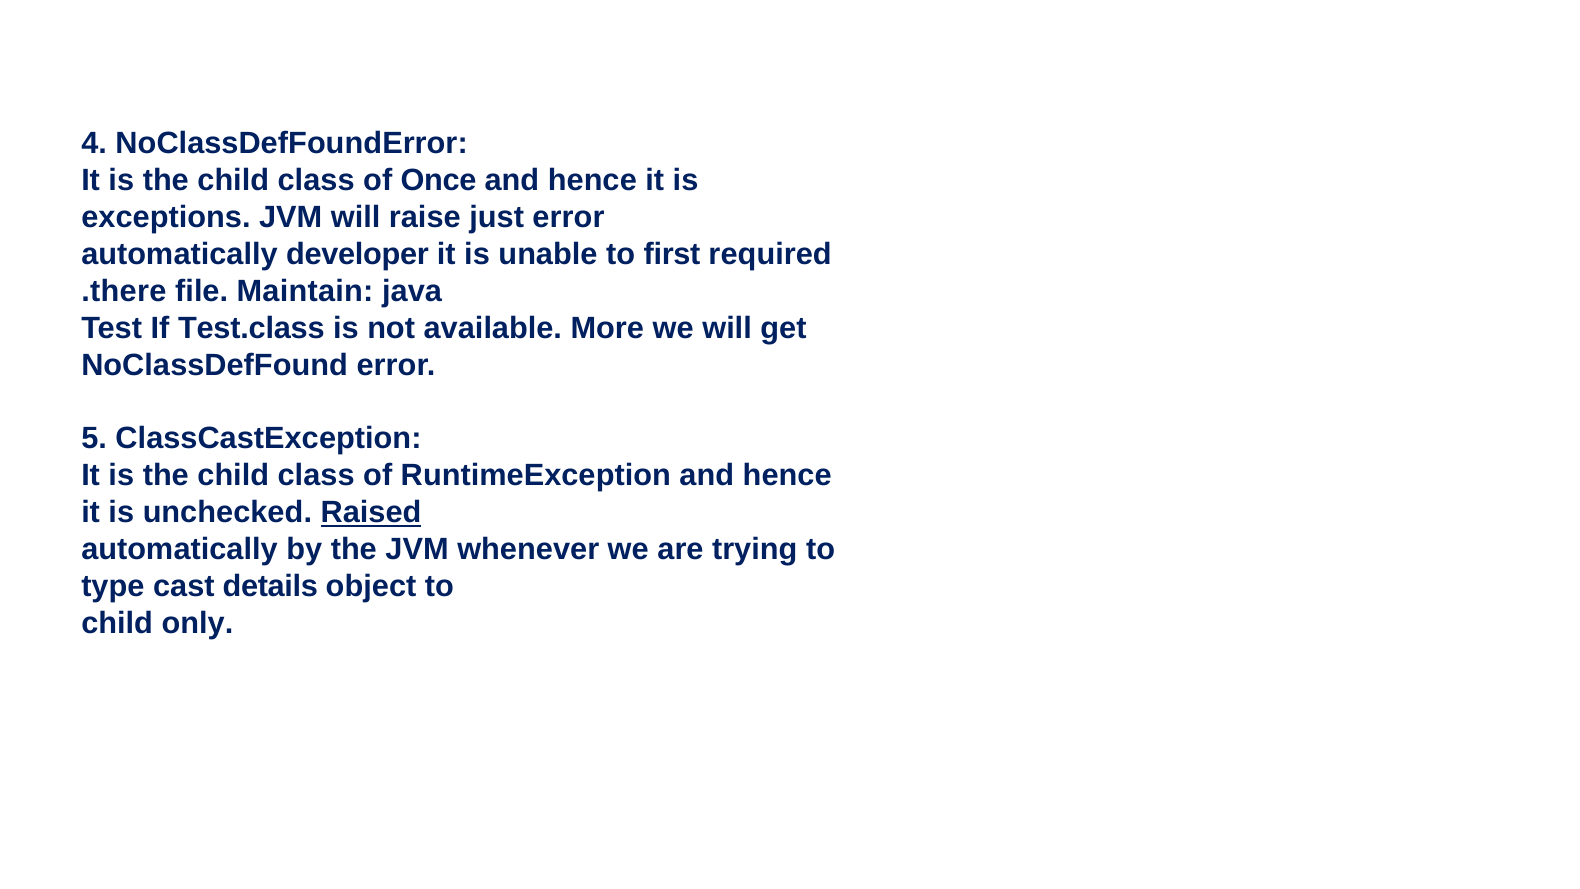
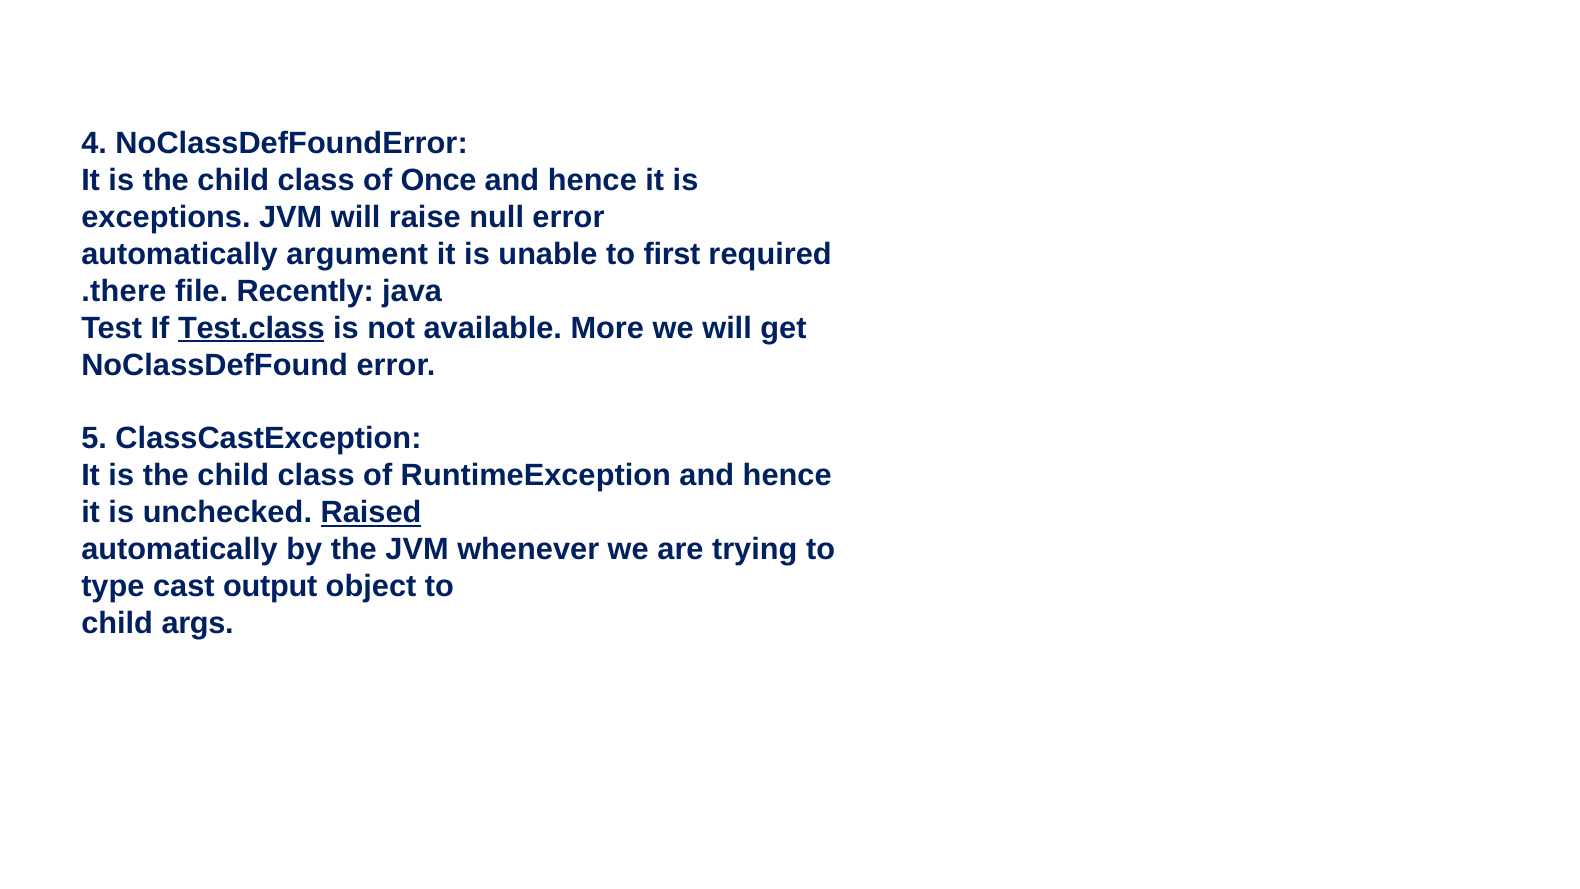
just: just -> null (497, 217)
developer: developer -> argument (357, 254)
Maintain: Maintain -> Recently (305, 291)
Test.class underline: none -> present (251, 328)
details: details -> output (270, 586)
only: only -> args (198, 623)
